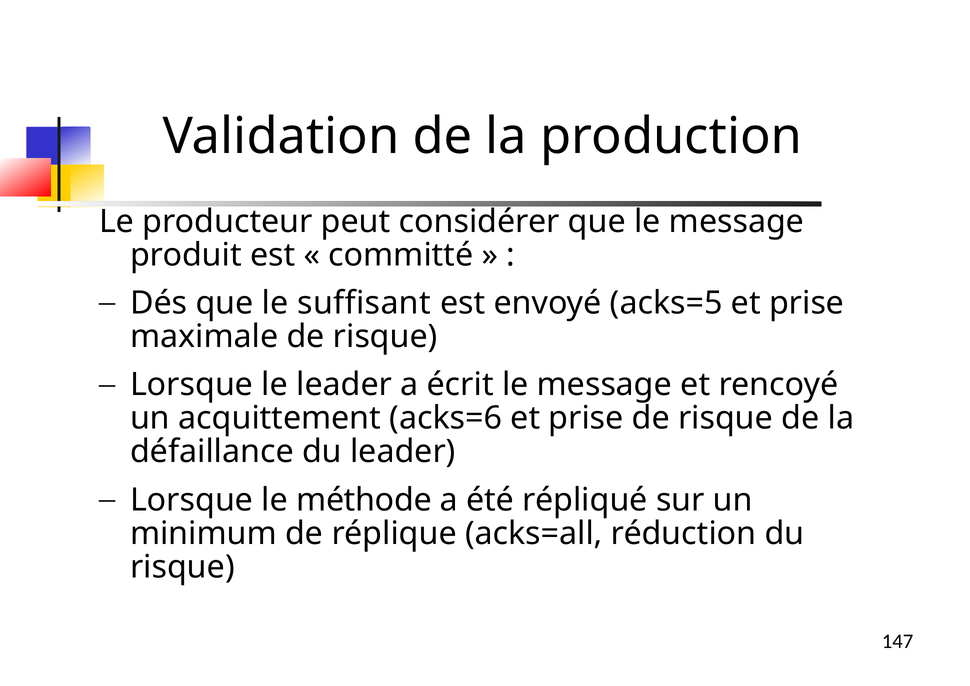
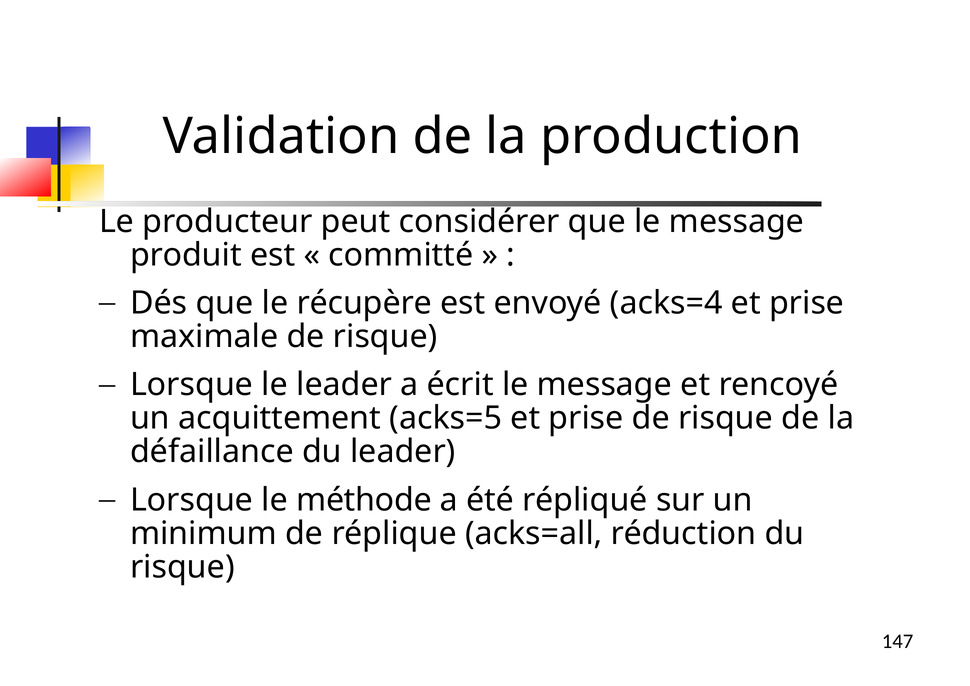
suffisant: suffisant -> récupère (364, 303)
acks=5: acks=5 -> acks=4 (666, 303)
acks=6: acks=6 -> acks=5 (446, 418)
